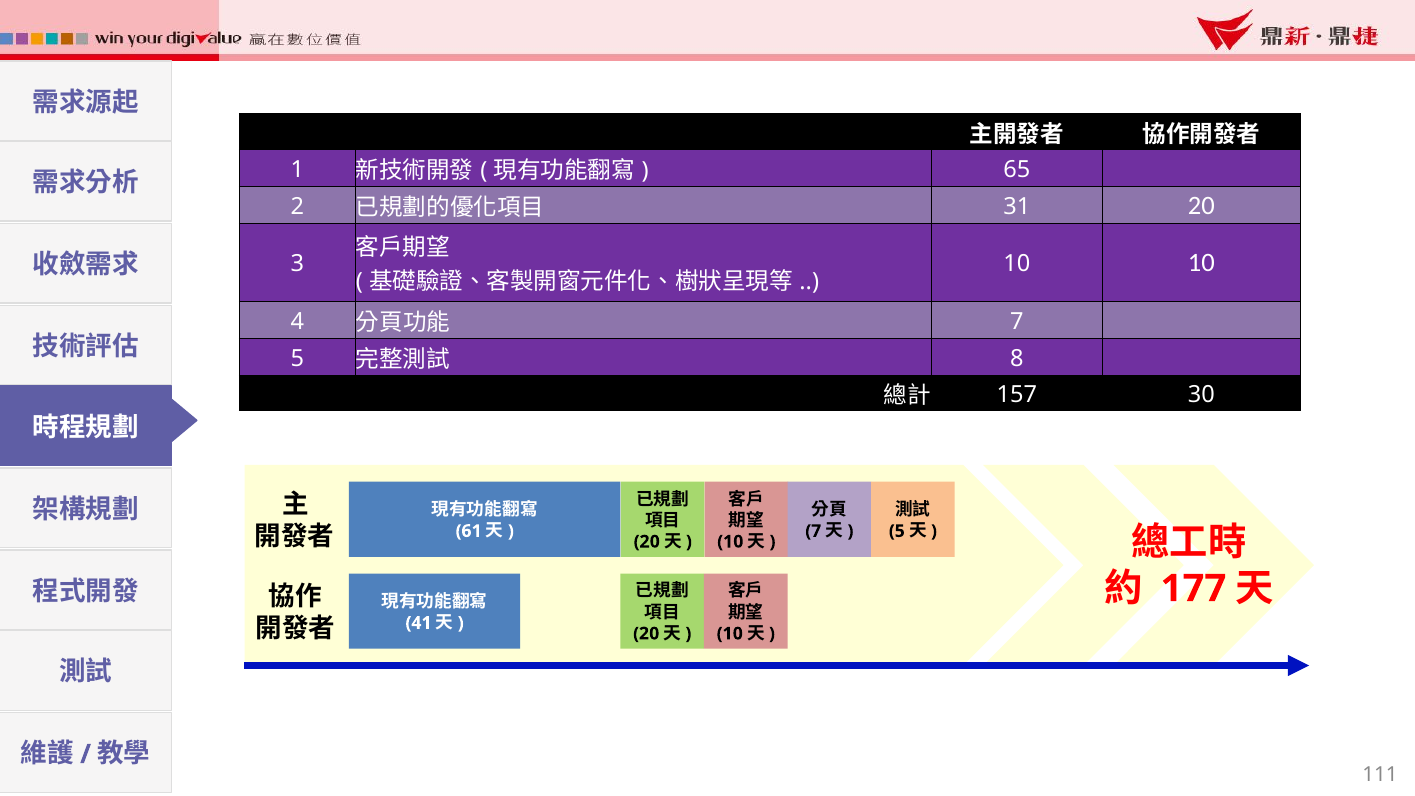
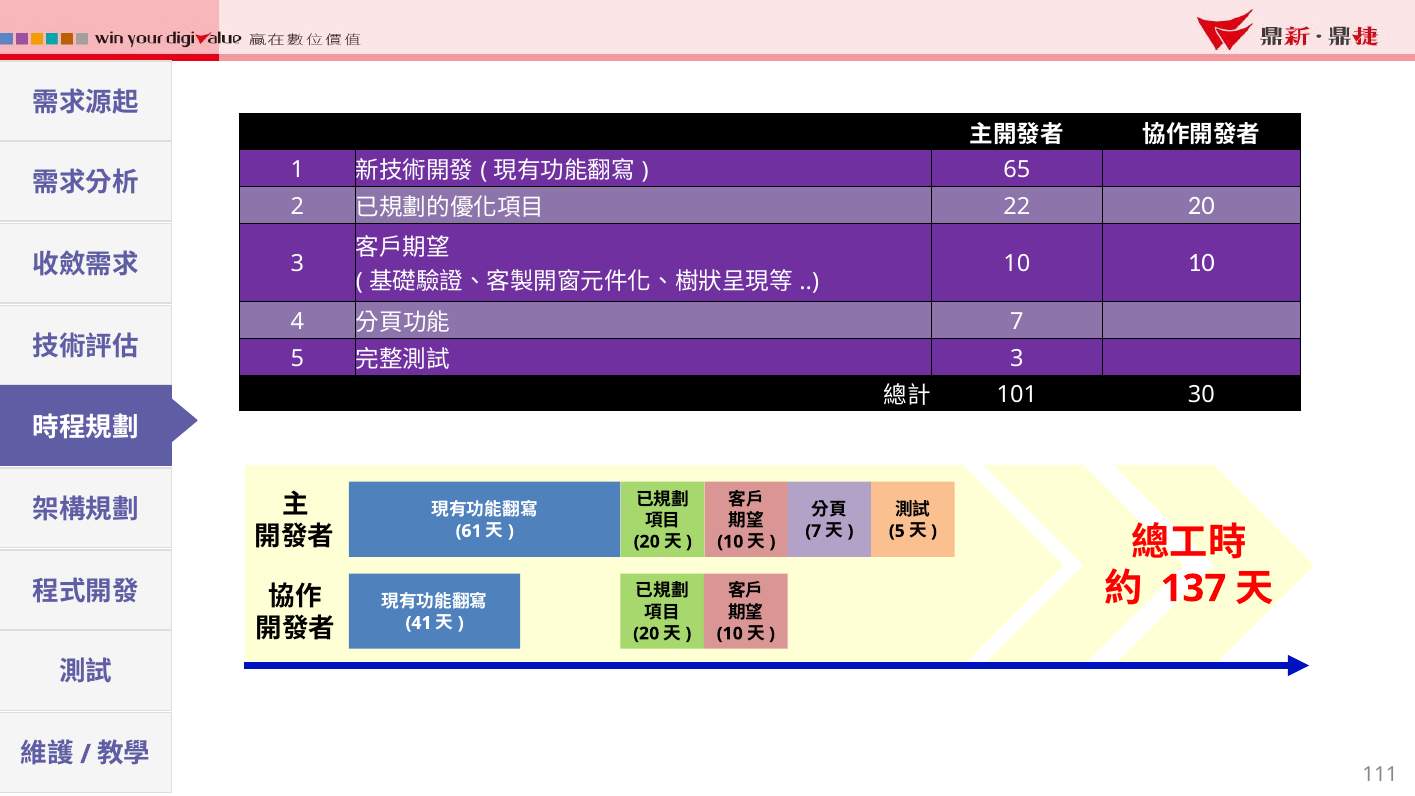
31: 31 -> 22 (1017, 206)
8: 8 -> 3 (1017, 358)
157: 157 -> 101 (1017, 394)
177: 177 -> 137 (1193, 588)
